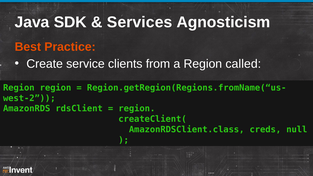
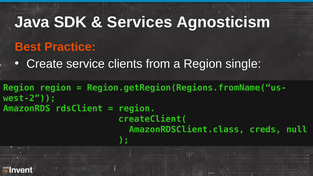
called: called -> single (243, 64)
